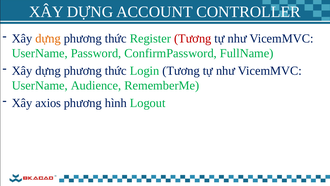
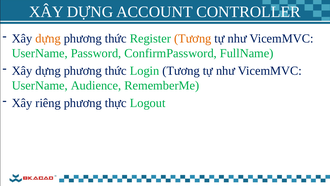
Tương colour: red -> orange (193, 38)
axios: axios -> riêng (48, 103)
hình: hình -> thực (116, 103)
